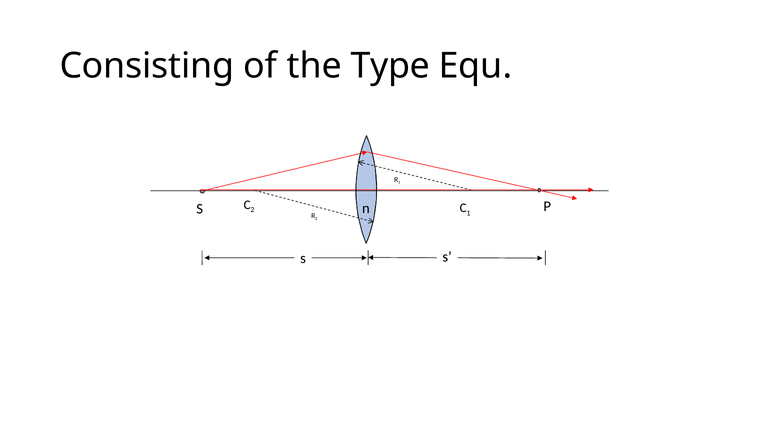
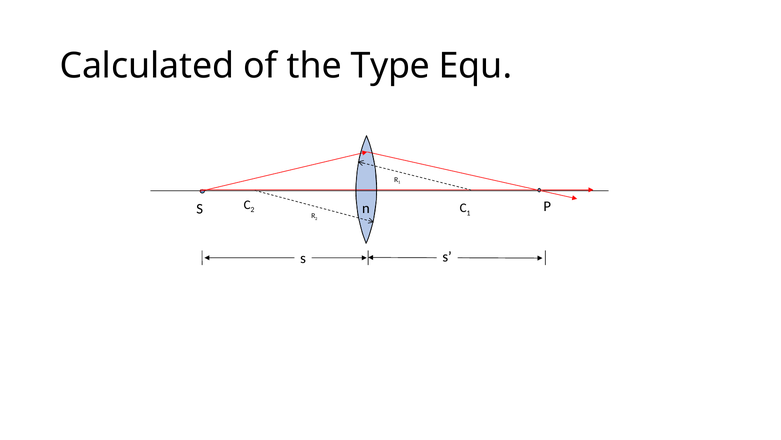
Consisting: Consisting -> Calculated (147, 66)
